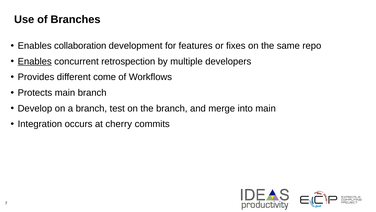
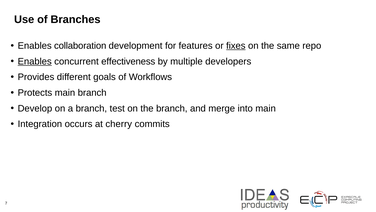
fixes underline: none -> present (236, 46)
retrospection: retrospection -> effectiveness (128, 61)
come: come -> goals (105, 77)
